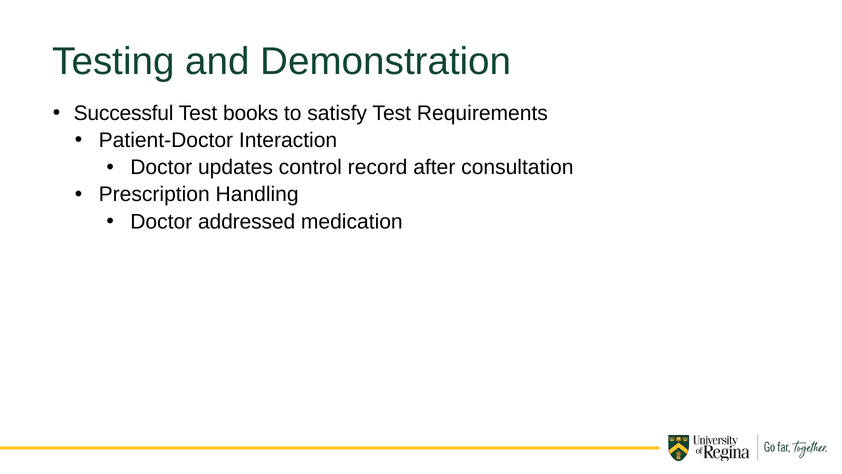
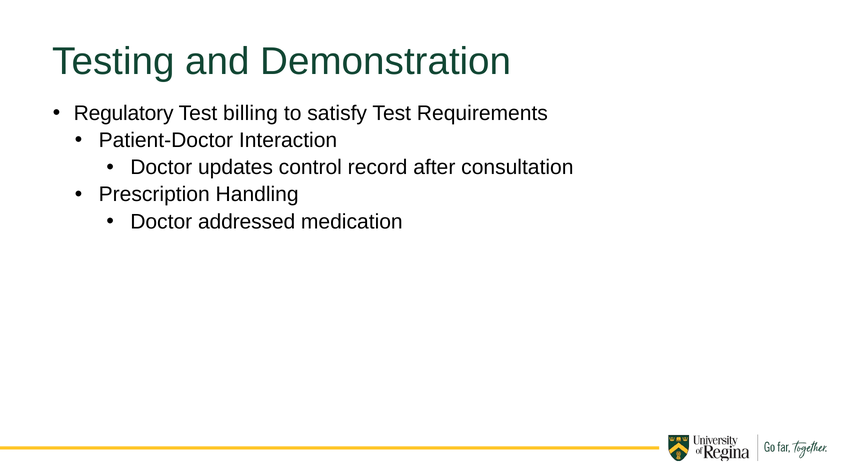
Successful: Successful -> Regulatory (124, 113)
books: books -> billing (251, 113)
